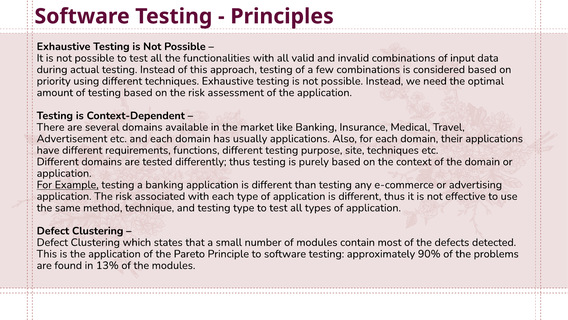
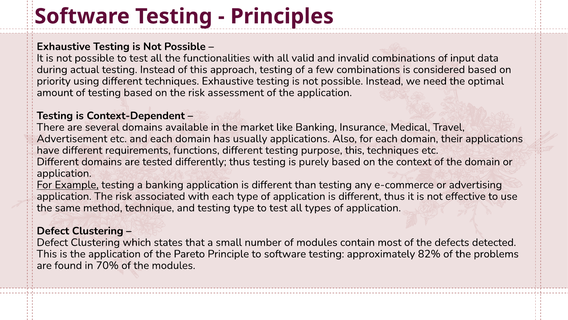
purpose site: site -> this (355, 150)
90%: 90% -> 82% (429, 254)
13%: 13% -> 70% (107, 265)
